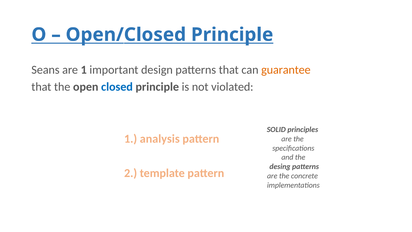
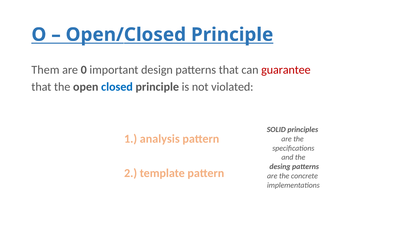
Seans: Seans -> Them (45, 70)
are 1: 1 -> 0 (84, 70)
guarantee colour: orange -> red (286, 70)
